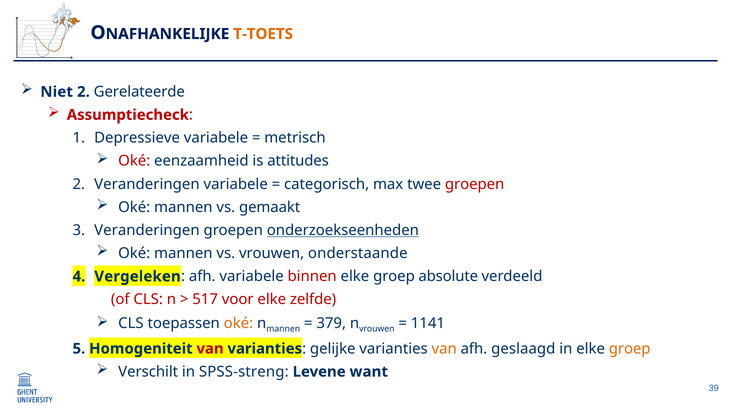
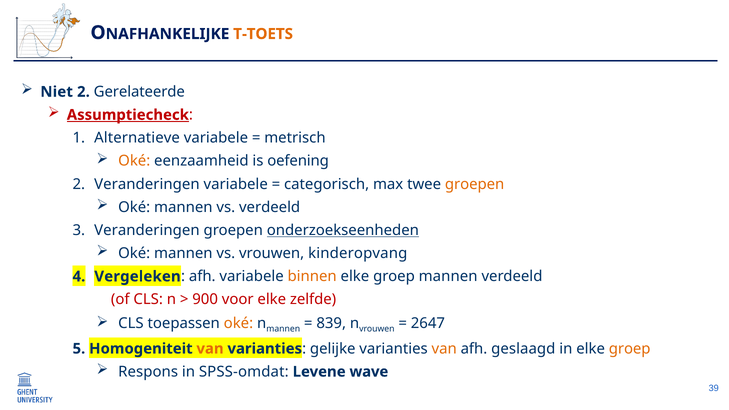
Assumptiecheck underline: none -> present (128, 115)
Depressieve: Depressieve -> Alternatieve (137, 138)
Oké colour: red -> orange (134, 161)
attitudes: attitudes -> oefening (298, 161)
groepen colour: red -> orange (475, 184)
vs gemaakt: gemaakt -> verdeeld (270, 207)
onderstaande: onderstaande -> kinderopvang (358, 253)
binnen colour: red -> orange (312, 277)
groep absolute: absolute -> mannen (448, 277)
517: 517 -> 900 (205, 300)
379: 379 -> 839 (331, 323)
1141: 1141 -> 2647 (428, 323)
van colour: red -> orange (210, 349)
Verschilt: Verschilt -> Respons (148, 372)
SPSS-streng: SPSS-streng -> SPSS-omdat (244, 372)
want: want -> wave (369, 372)
